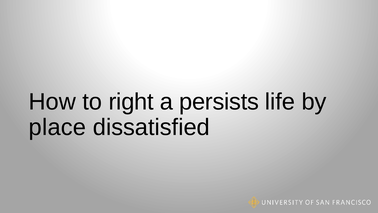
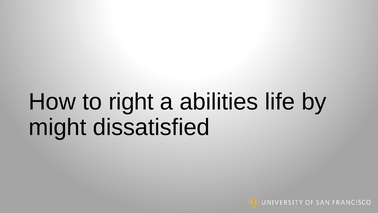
persists: persists -> abilities (219, 102)
place: place -> might (58, 127)
